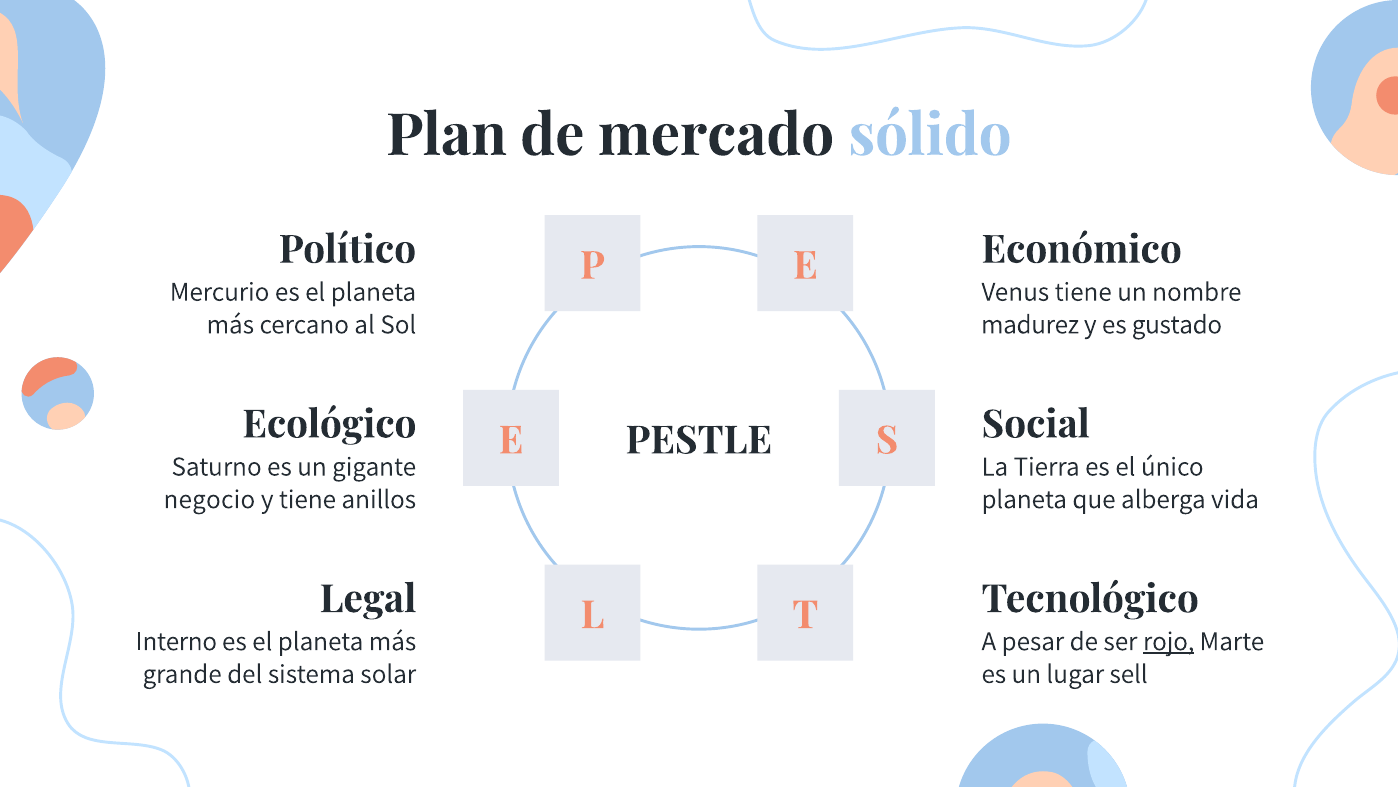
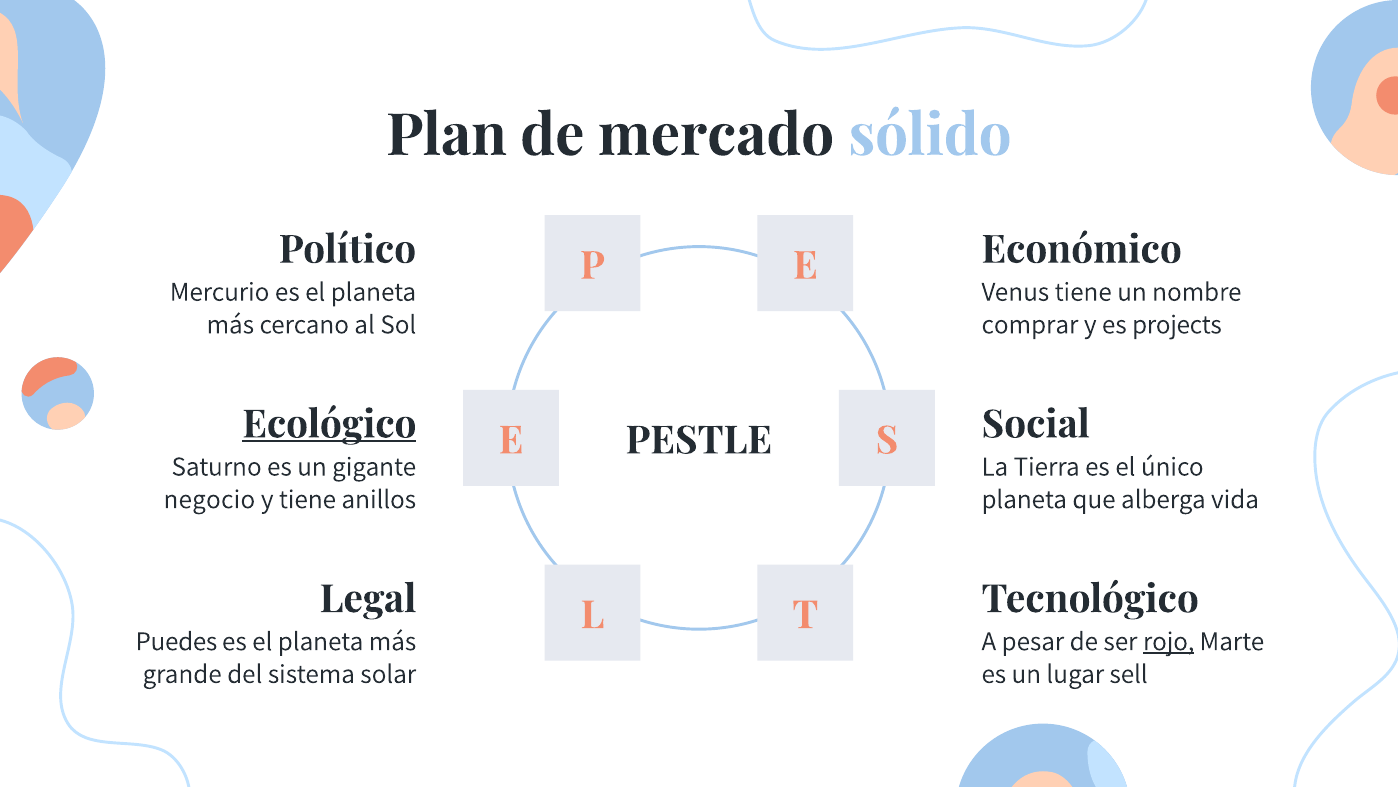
madurez: madurez -> comprar (1030, 324)
gustado: gustado -> projects (1177, 324)
Ecológico underline: none -> present (329, 424)
Interno: Interno -> Puedes (176, 641)
